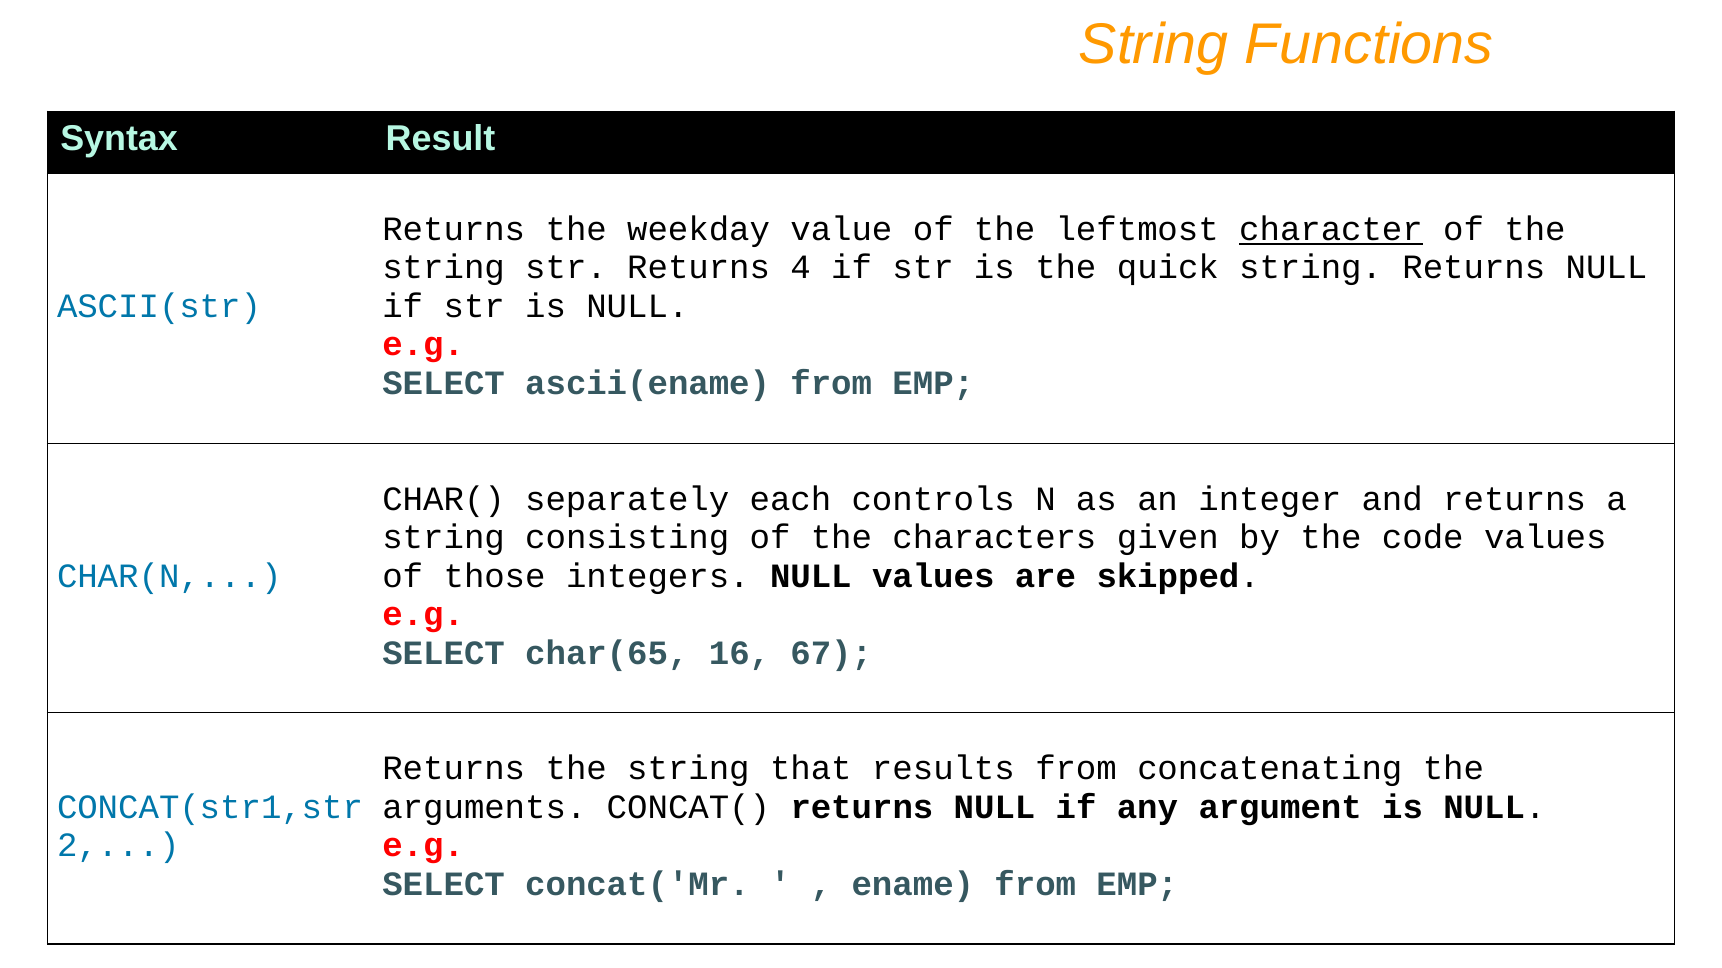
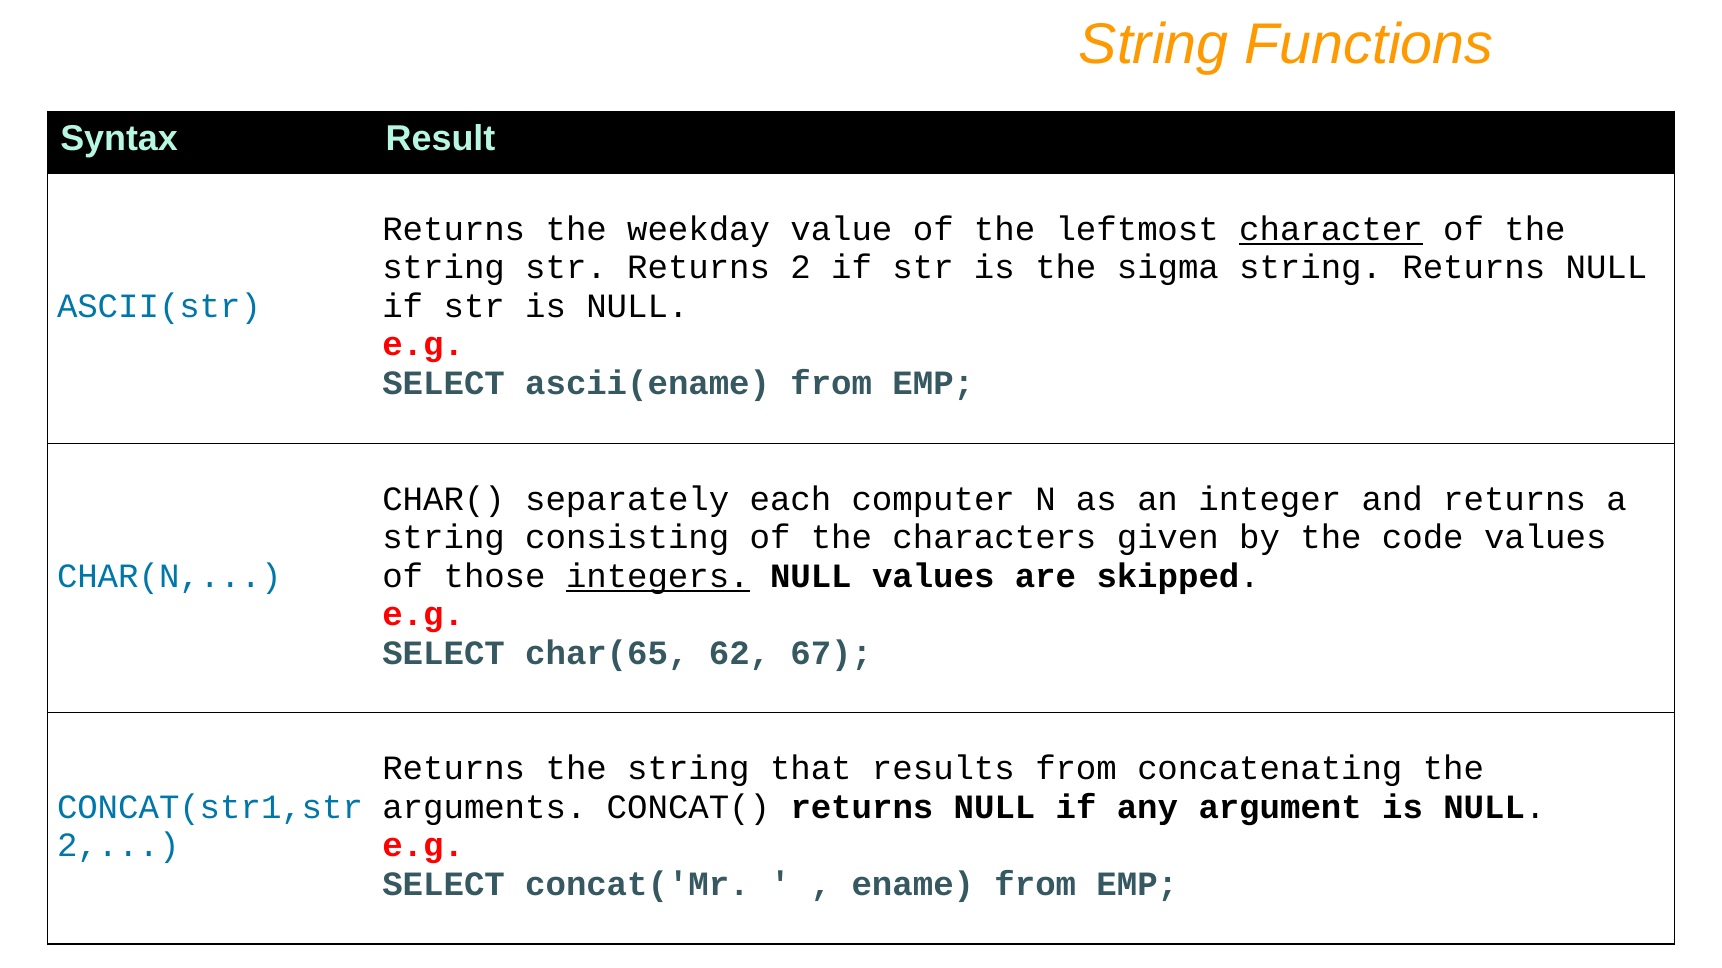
Returns 4: 4 -> 2 (801, 268)
quick: quick -> sigma (1168, 268)
controls: controls -> computer (933, 499)
integers underline: none -> present (658, 576)
16: 16 -> 62 (739, 653)
